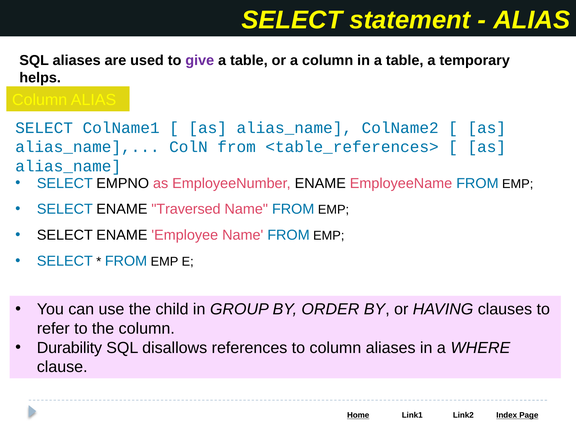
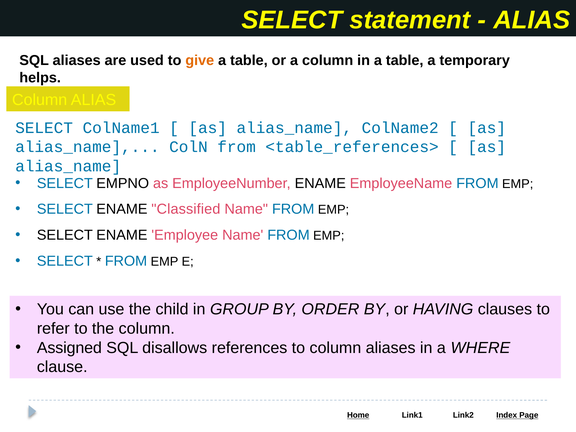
give colour: purple -> orange (200, 60)
Traversed: Traversed -> Classified (186, 209)
Durability: Durability -> Assigned (69, 348)
